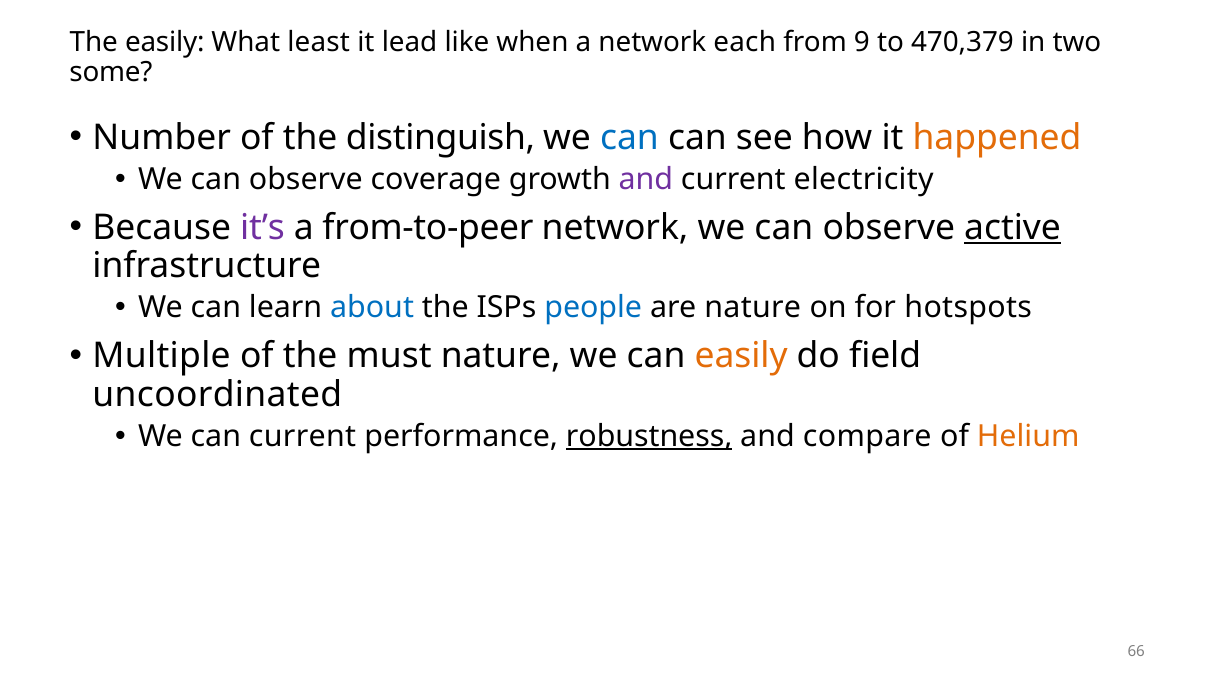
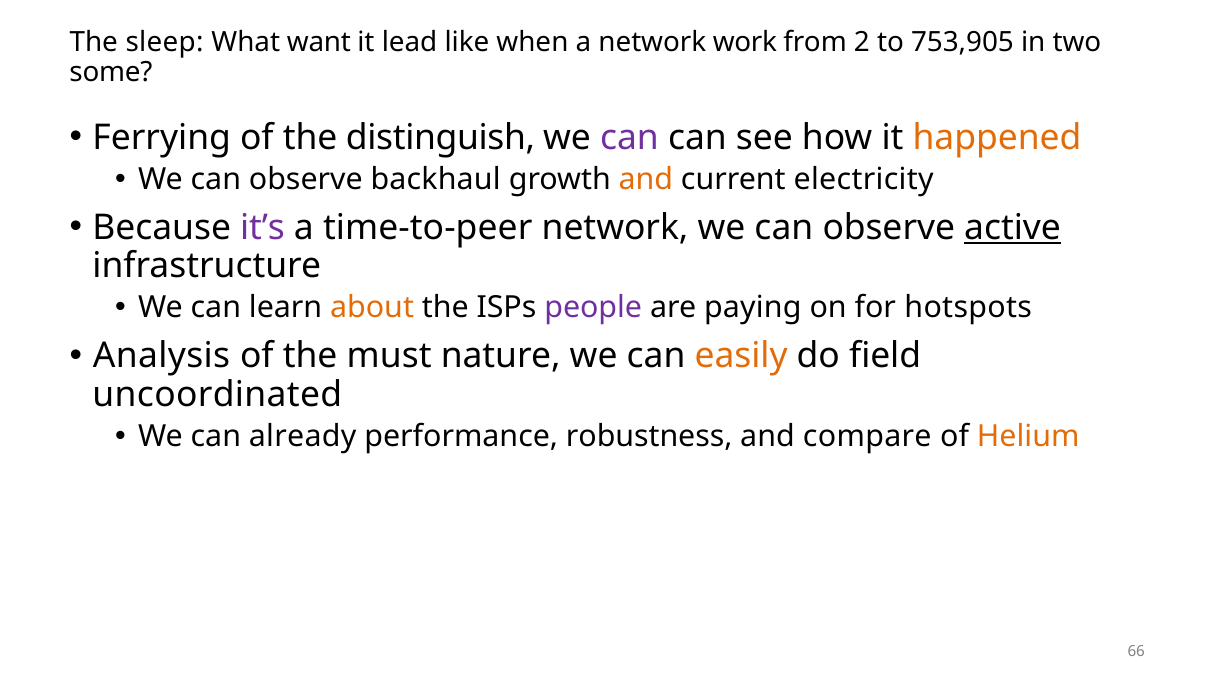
The easily: easily -> sleep (165, 42)
least: least -> want (319, 42)
each: each -> work (745, 42)
9: 9 -> 2 (862, 42)
470,379: 470,379 -> 753,905 (962, 42)
Number: Number -> Ferrying (162, 137)
can colour: blue -> purple (629, 137)
coverage: coverage -> backhaul (436, 179)
and colour: purple -> orange (646, 179)
from-to-peer: from-to-peer -> time-to-peer (428, 227)
about colour: blue -> orange (372, 308)
people colour: blue -> purple (593, 308)
are nature: nature -> paying (753, 308)
Multiple: Multiple -> Analysis (162, 356)
can current: current -> already (303, 436)
robustness underline: present -> none (649, 436)
